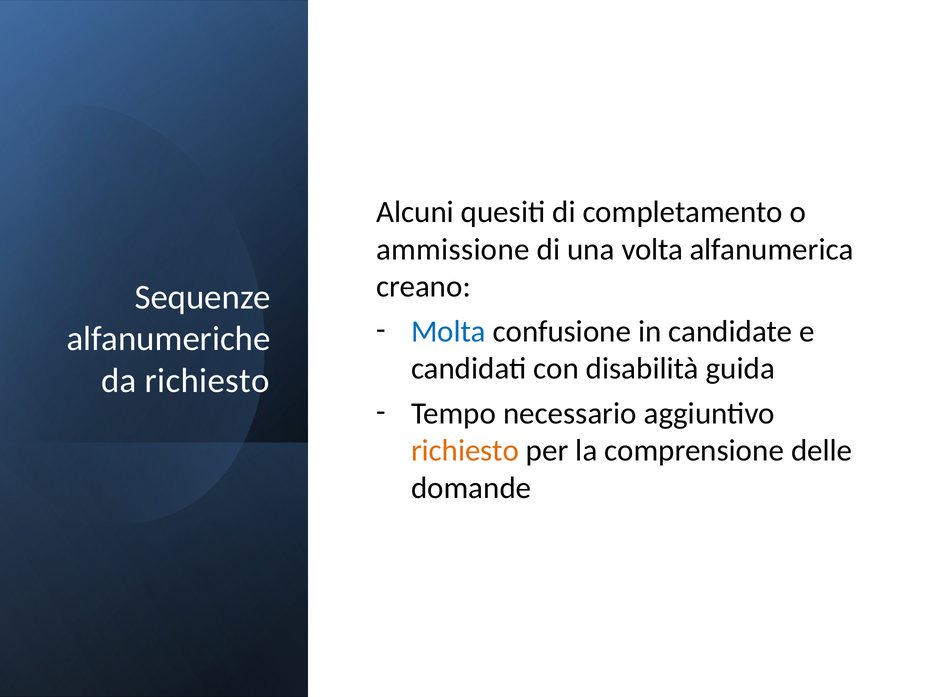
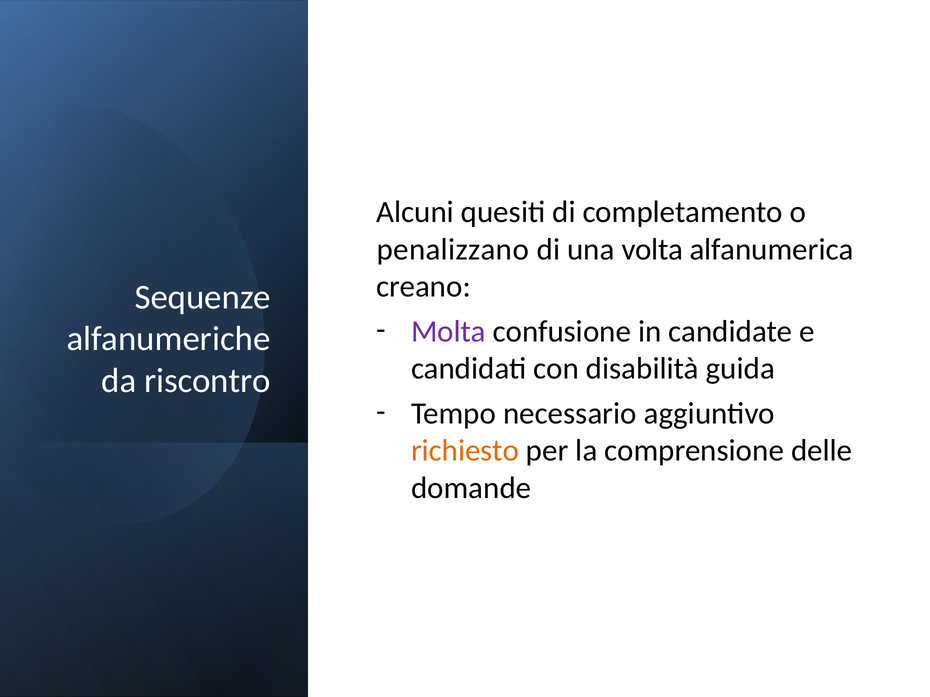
ammissione: ammissione -> penalizzano (453, 249)
Molta colour: blue -> purple (448, 332)
da richiesto: richiesto -> riscontro (207, 381)
